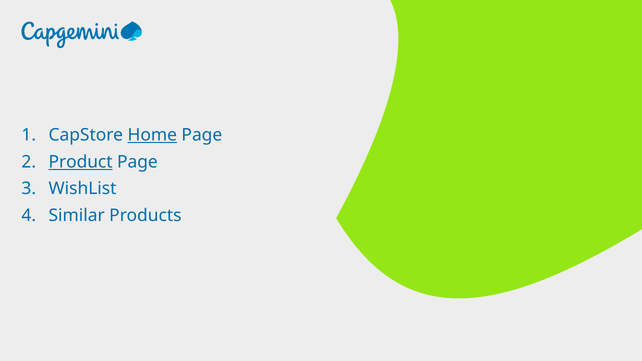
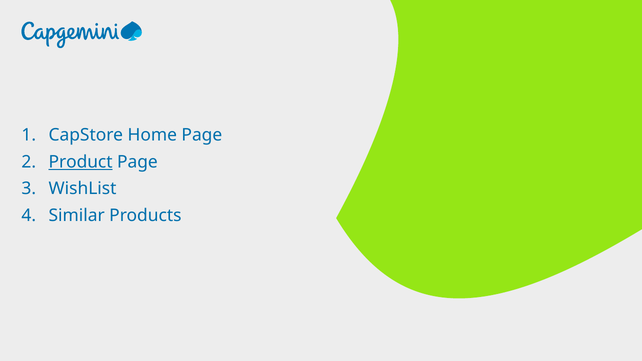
Home underline: present -> none (152, 135)
